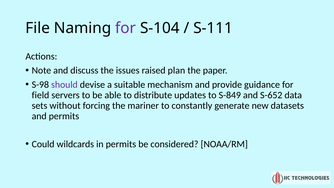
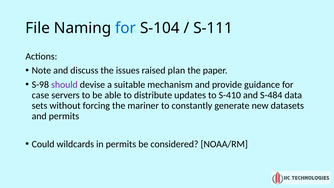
for colour: purple -> blue (126, 28)
field: field -> case (40, 95)
S-849: S-849 -> S-410 (230, 95)
S-652: S-652 -> S-484 (271, 95)
